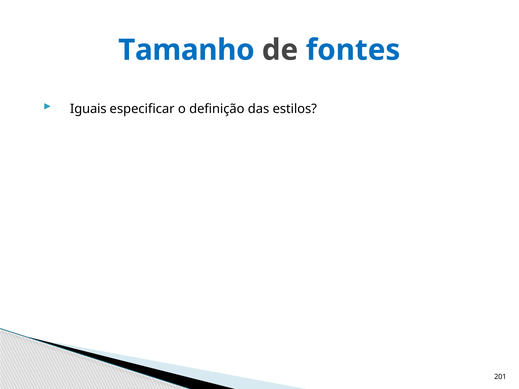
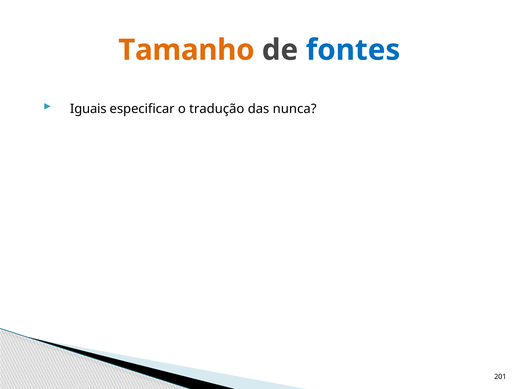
Tamanho colour: blue -> orange (186, 50)
definição: definição -> tradução (217, 109)
estilos: estilos -> nunca (295, 109)
